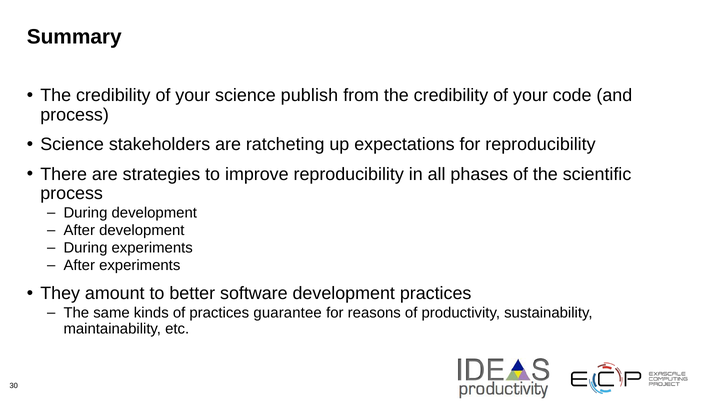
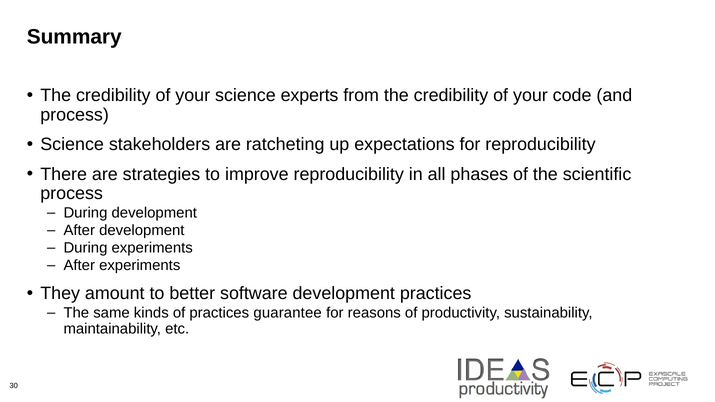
publish: publish -> experts (310, 96)
